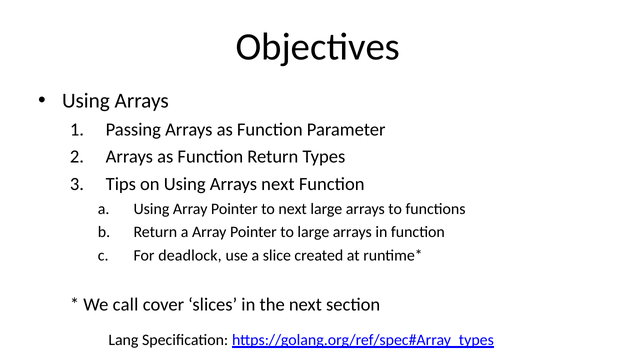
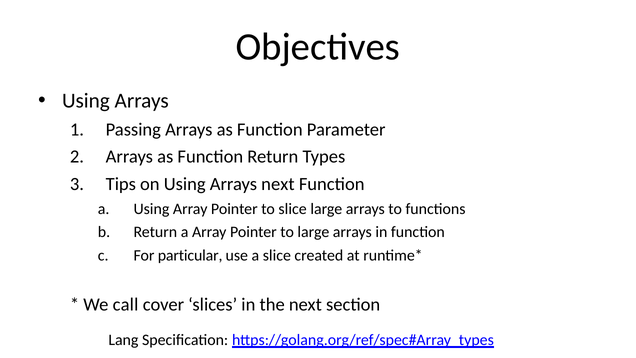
to next: next -> slice (293, 209)
deadlock: deadlock -> particular (190, 255)
